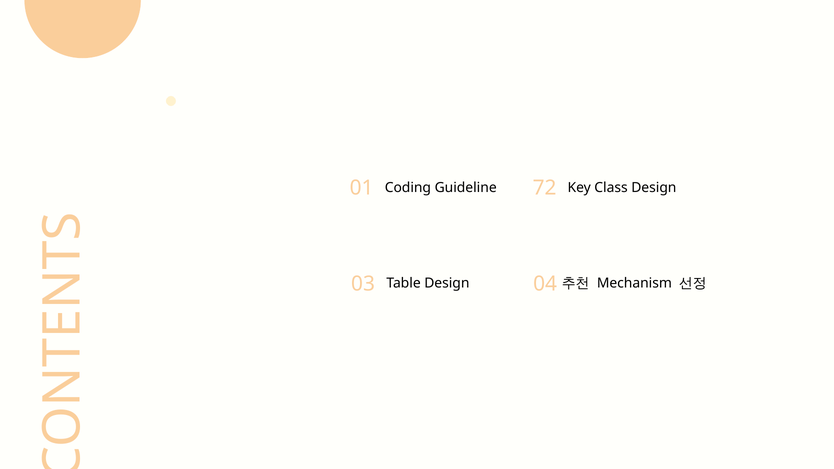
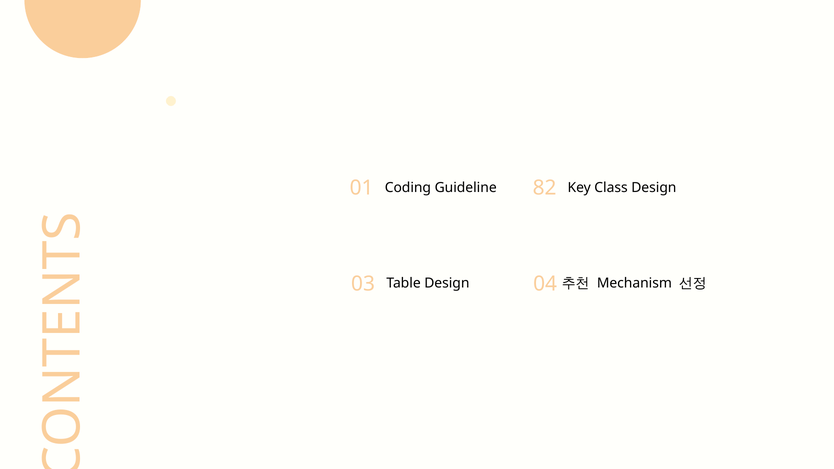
72: 72 -> 82 (545, 188)
